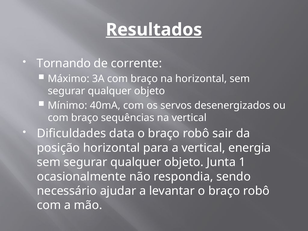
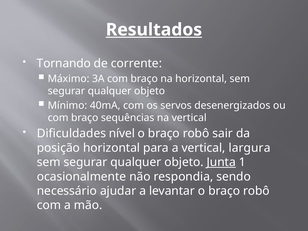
data: data -> nível (122, 134)
energia: energia -> largura (250, 148)
Junta underline: none -> present (221, 162)
